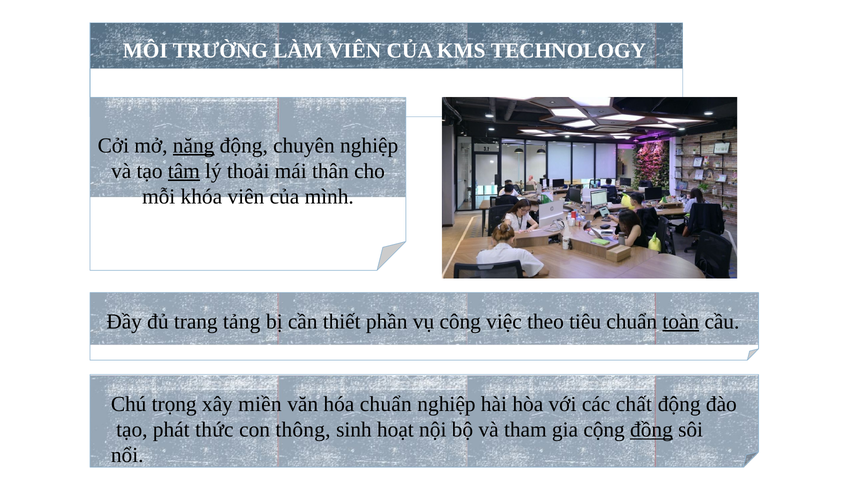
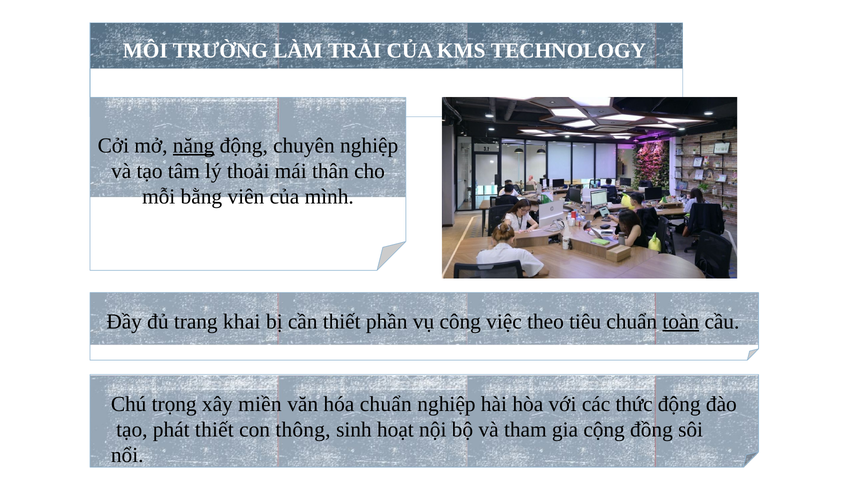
LÀM VIÊN: VIÊN -> TRẢI (355, 51)
tâm underline: present -> none (184, 171)
khóa: khóa -> bằng (201, 196)
tảng: tảng -> khai (242, 321)
chất: chất -> thức (634, 404)
phát thức: thức -> thiết (214, 429)
đồng underline: present -> none (651, 429)
